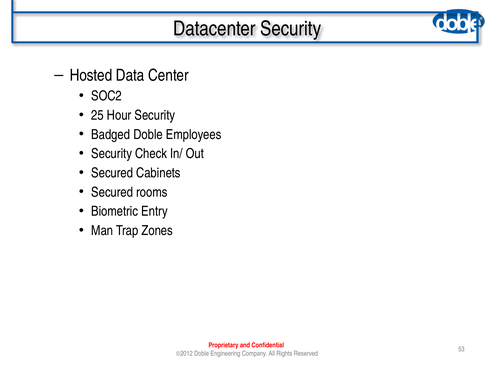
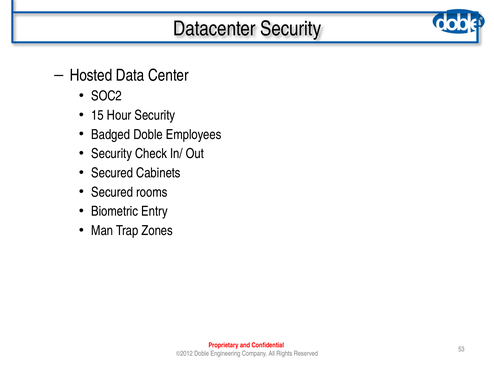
25: 25 -> 15 (98, 115)
